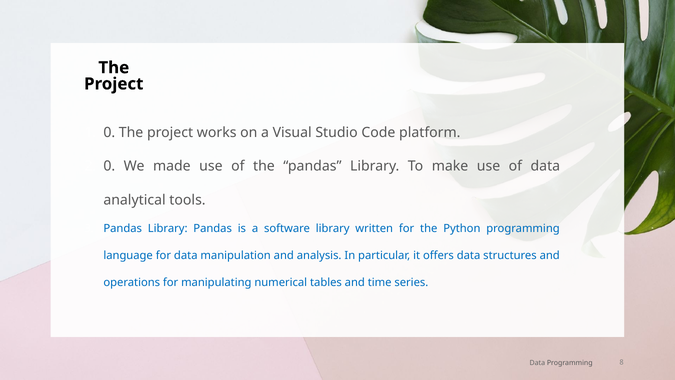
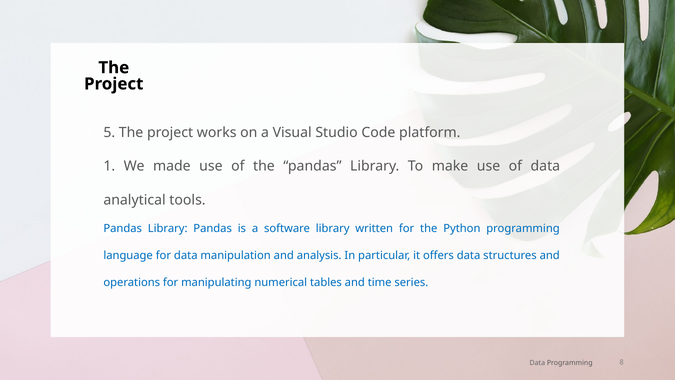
1 0: 0 -> 5 (109, 132)
2 0: 0 -> 1 (109, 166)
